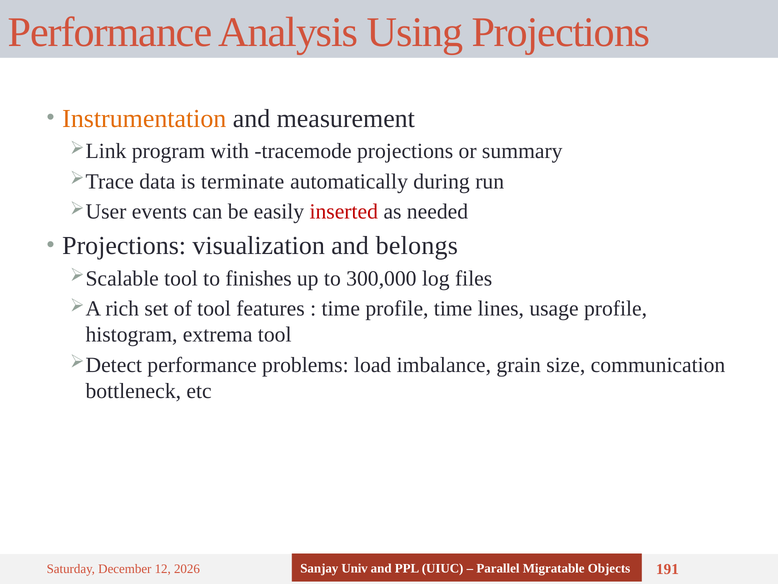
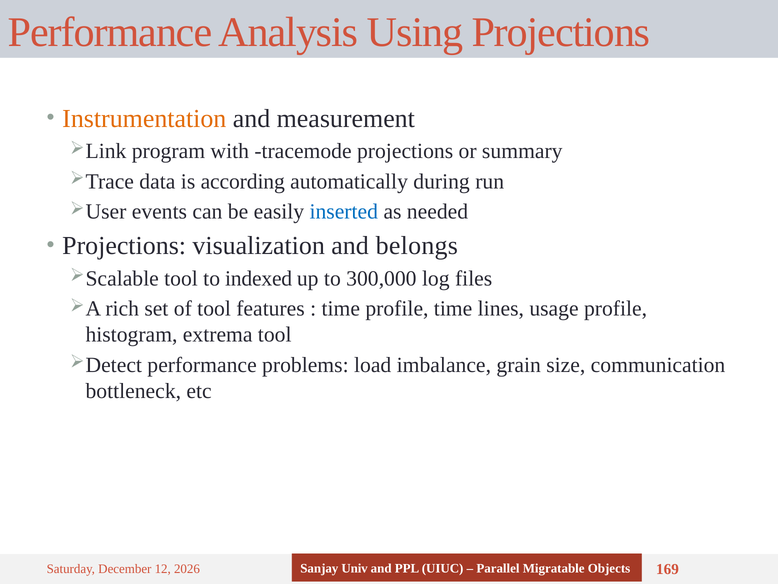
terminate: terminate -> according (243, 181)
inserted colour: red -> blue (344, 212)
finishes: finishes -> indexed (259, 278)
191: 191 -> 169 (667, 569)
